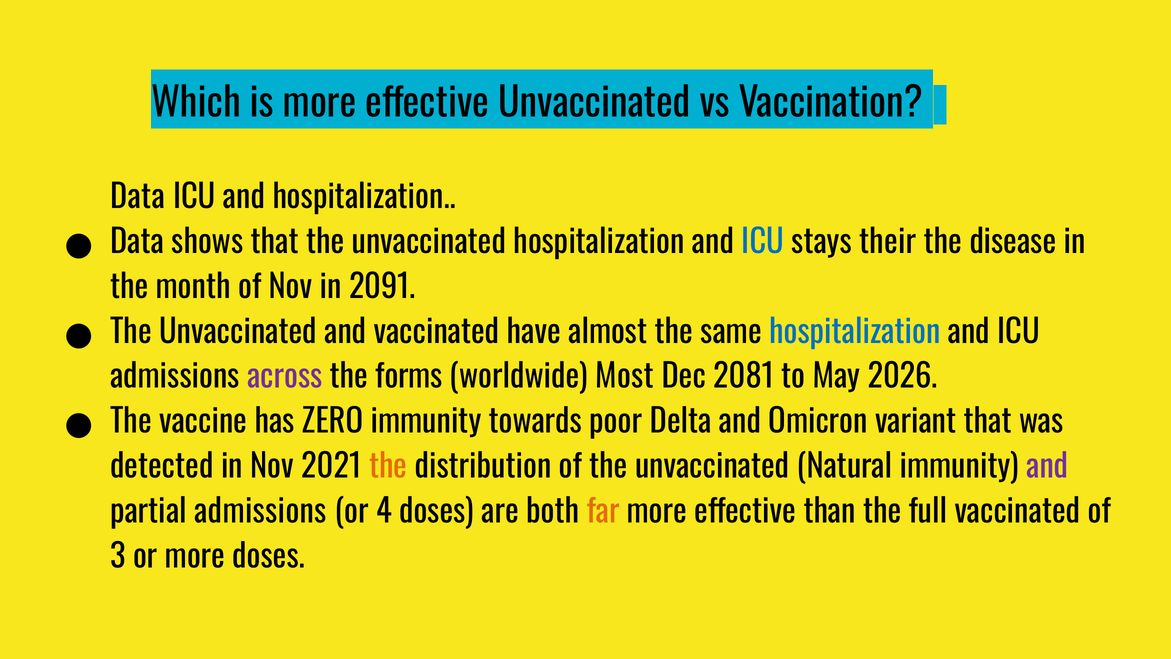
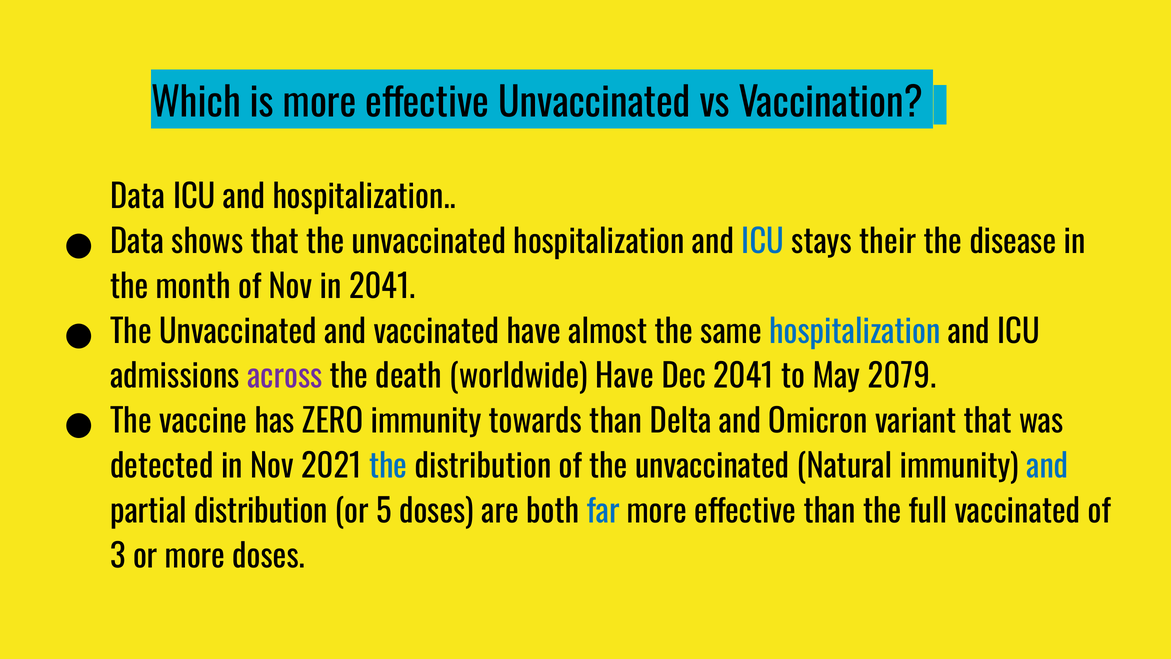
in 2091: 2091 -> 2041 (382, 287)
forms: forms -> death (409, 377)
worldwide Most: Most -> Have (625, 377)
Dec 2081: 2081 -> 2041 (744, 377)
2026: 2026 -> 2079 (902, 377)
towards poor: poor -> than (616, 422)
the colour: orange -> blue (388, 467)
and colour: purple -> blue (1047, 467)
partial admissions: admissions -> distribution (261, 512)
4: 4 -> 5 (384, 512)
far colour: orange -> blue (603, 512)
